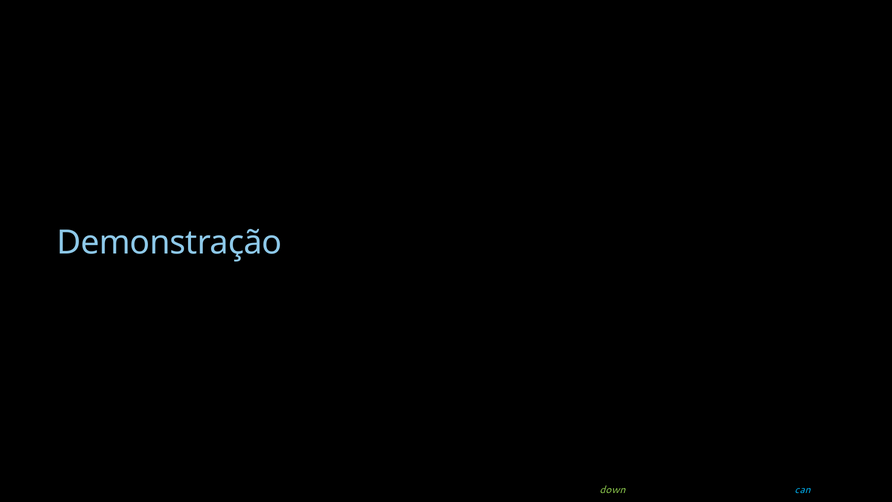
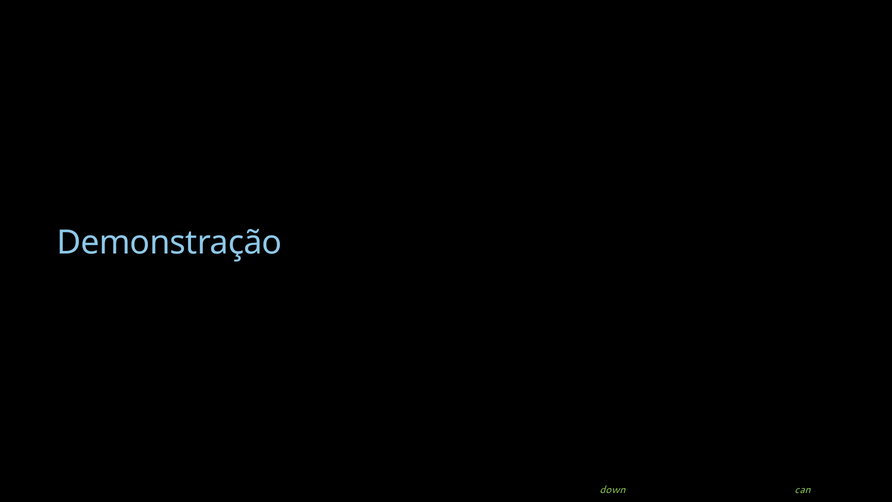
can colour: light blue -> light green (803, 490)
